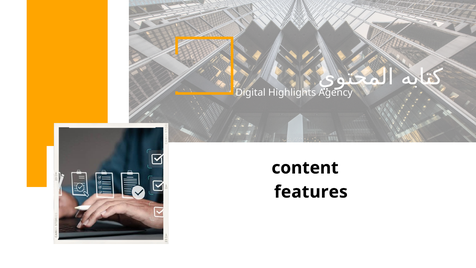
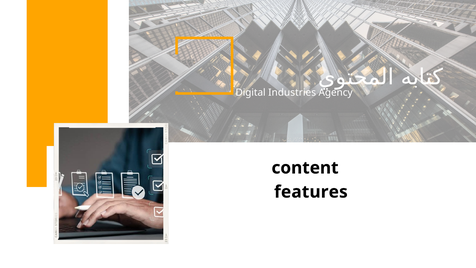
Highlights: Highlights -> Industries (292, 92)
